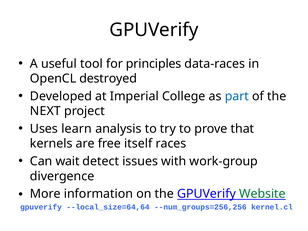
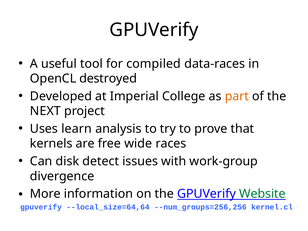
principles: principles -> compiled (154, 64)
part colour: blue -> orange (237, 96)
itself: itself -> wide (138, 144)
wait: wait -> disk (67, 161)
